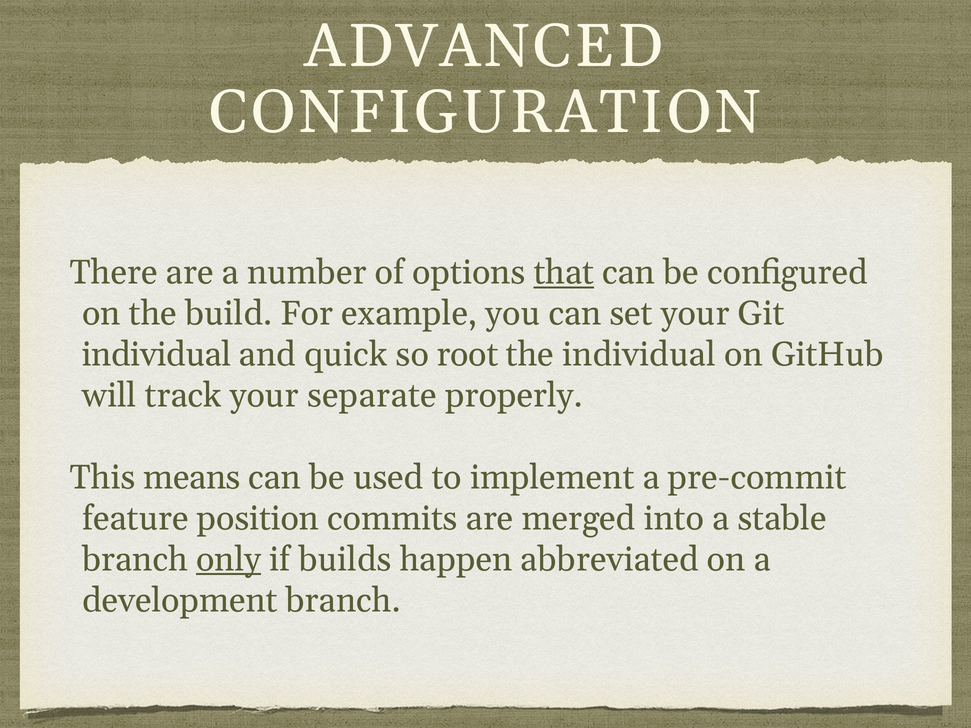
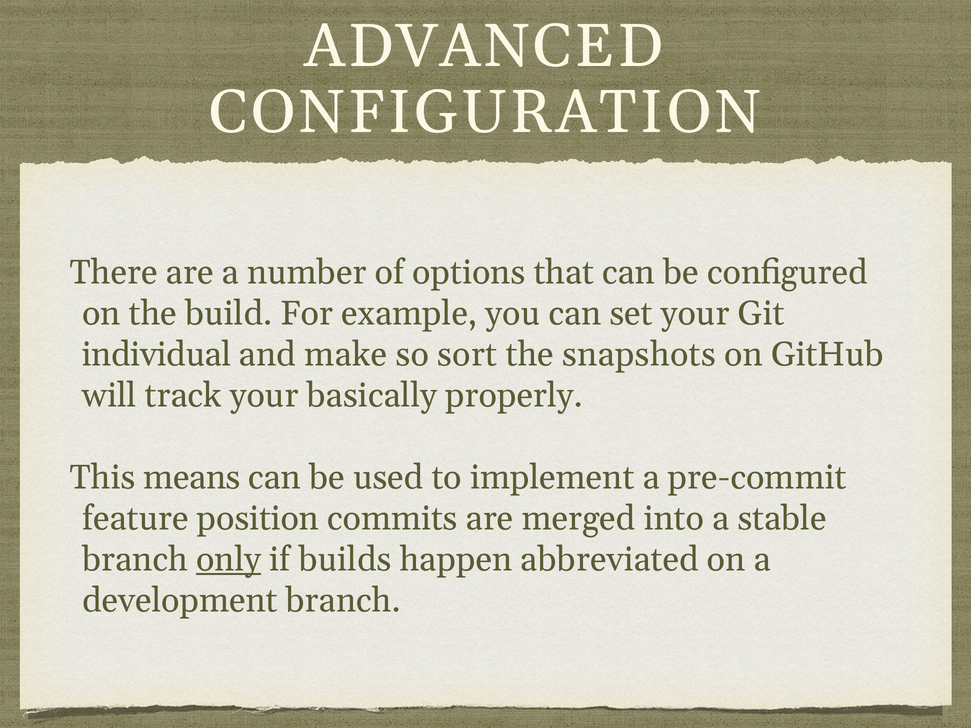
that underline: present -> none (564, 273)
quick: quick -> make (346, 355)
root: root -> sort (467, 355)
the individual: individual -> snapshots (639, 355)
separate: separate -> basically (372, 396)
